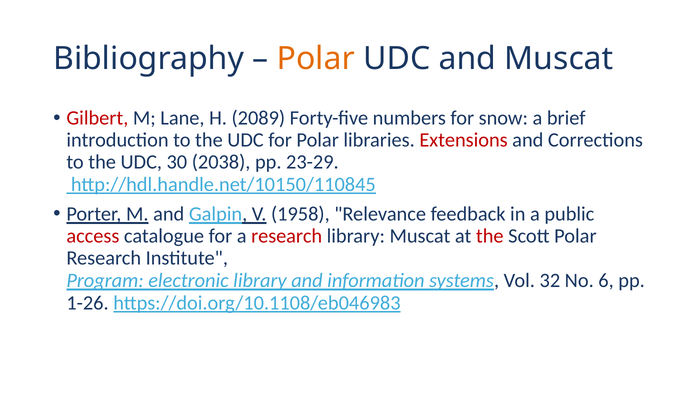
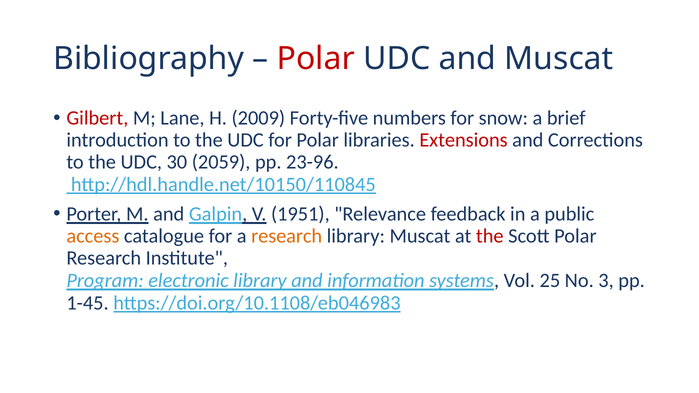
Polar colour: orange -> red (316, 59)
2089: 2089 -> 2009 (258, 118)
2038: 2038 -> 2059 (221, 162)
23-29: 23-29 -> 23-96 (312, 162)
1958: 1958 -> 1951 (300, 214)
access colour: red -> orange (93, 236)
research colour: red -> orange (287, 236)
32: 32 -> 25 (550, 281)
6: 6 -> 3 (606, 281)
1-26: 1-26 -> 1-45 (88, 303)
